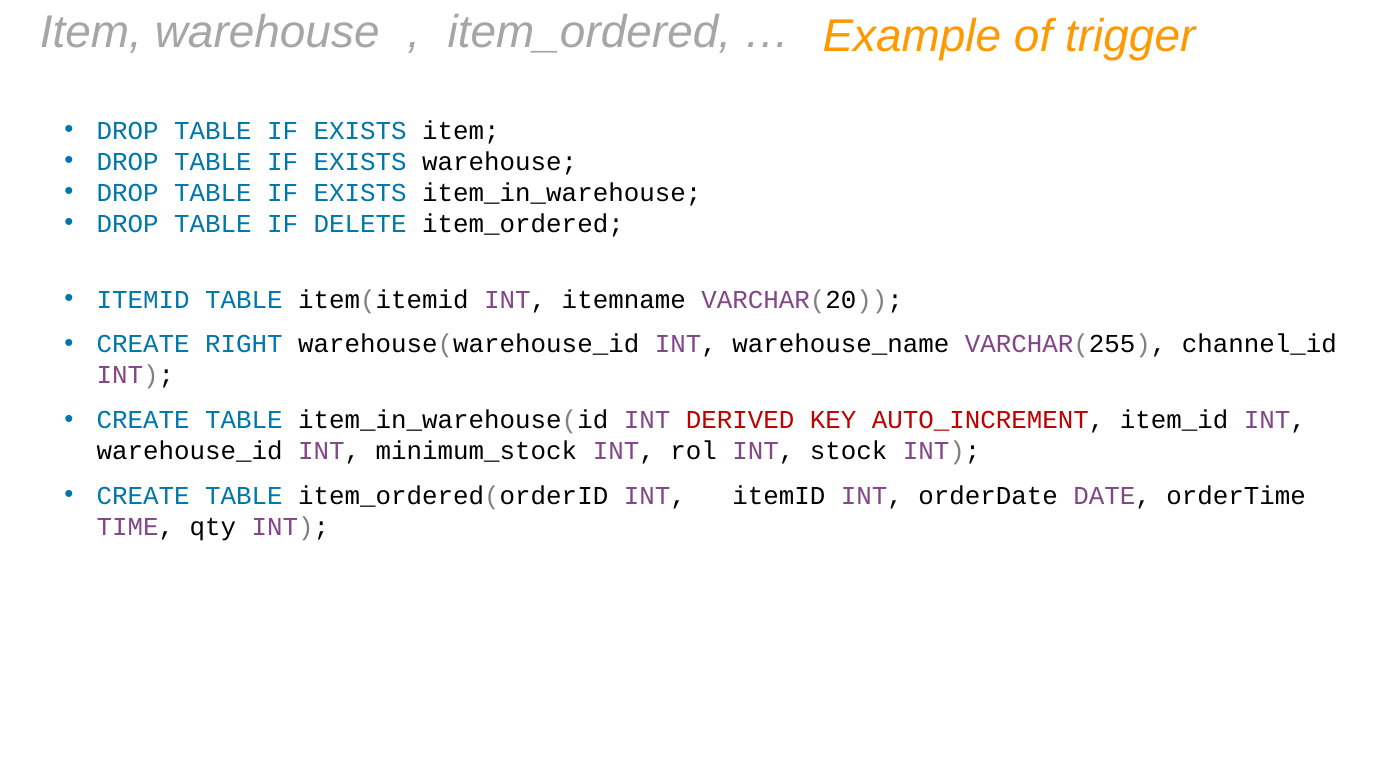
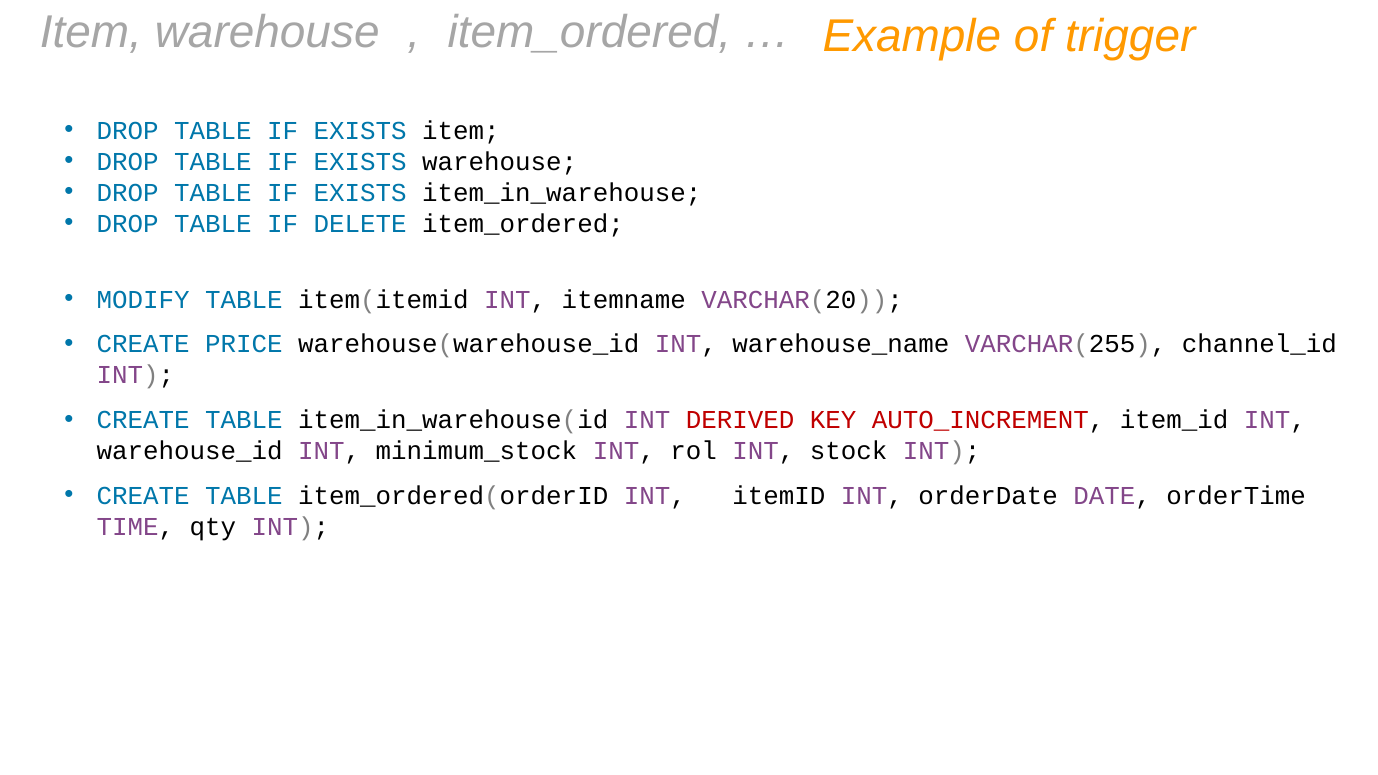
ITEMID: ITEMID -> MODIFY (143, 300)
RIGHT: RIGHT -> PRICE (244, 344)
